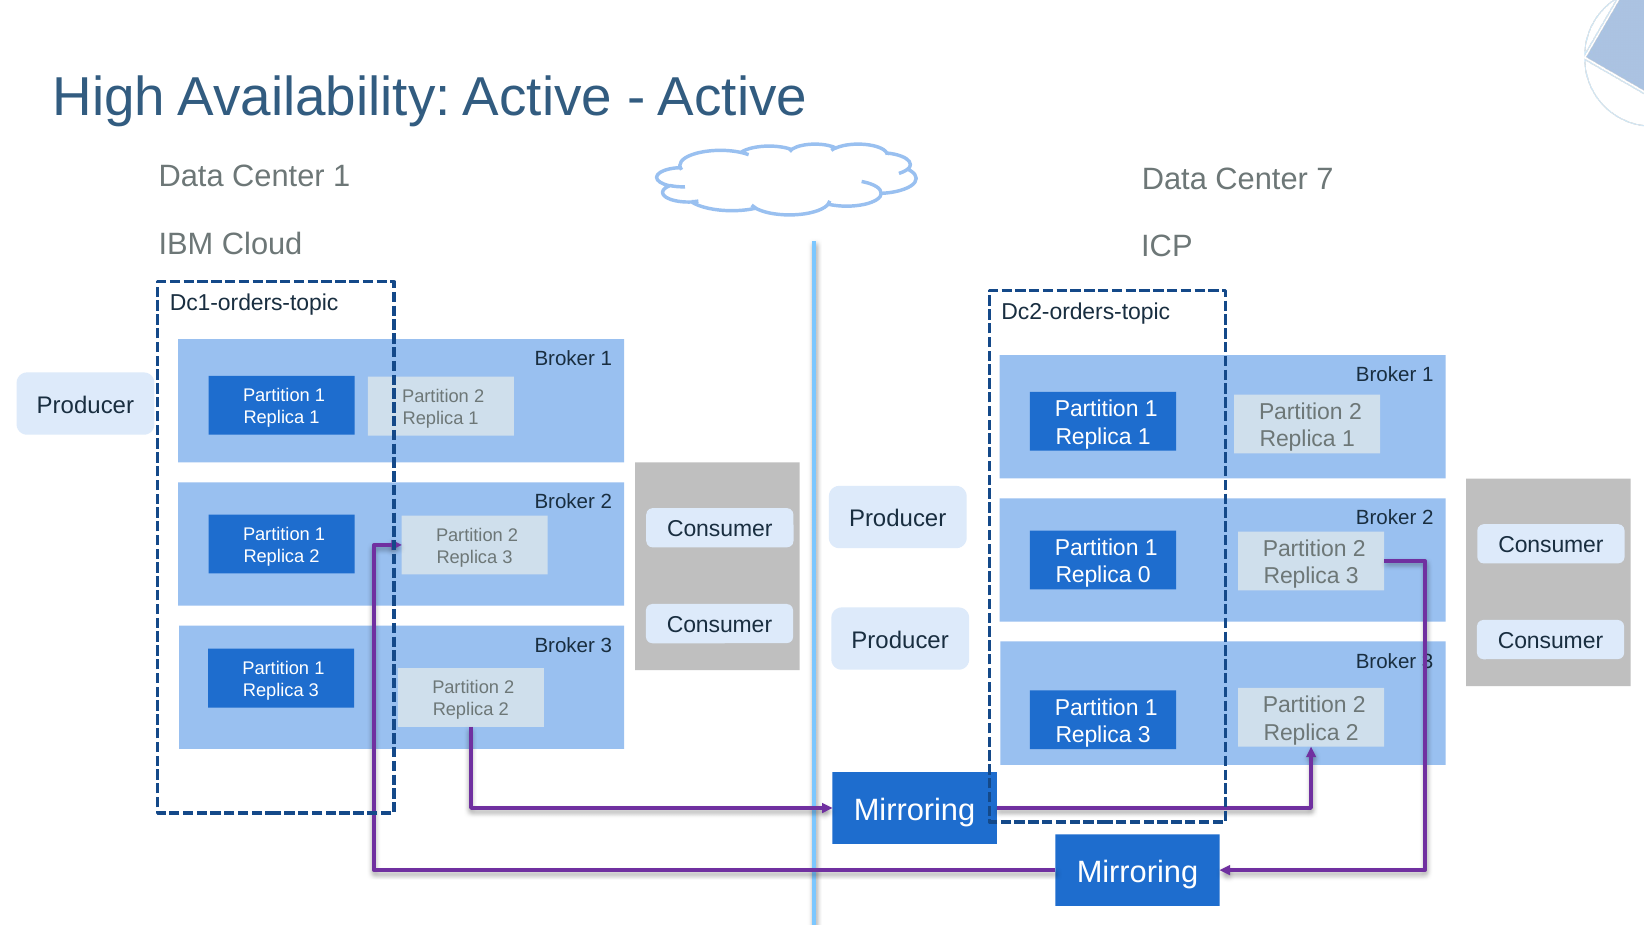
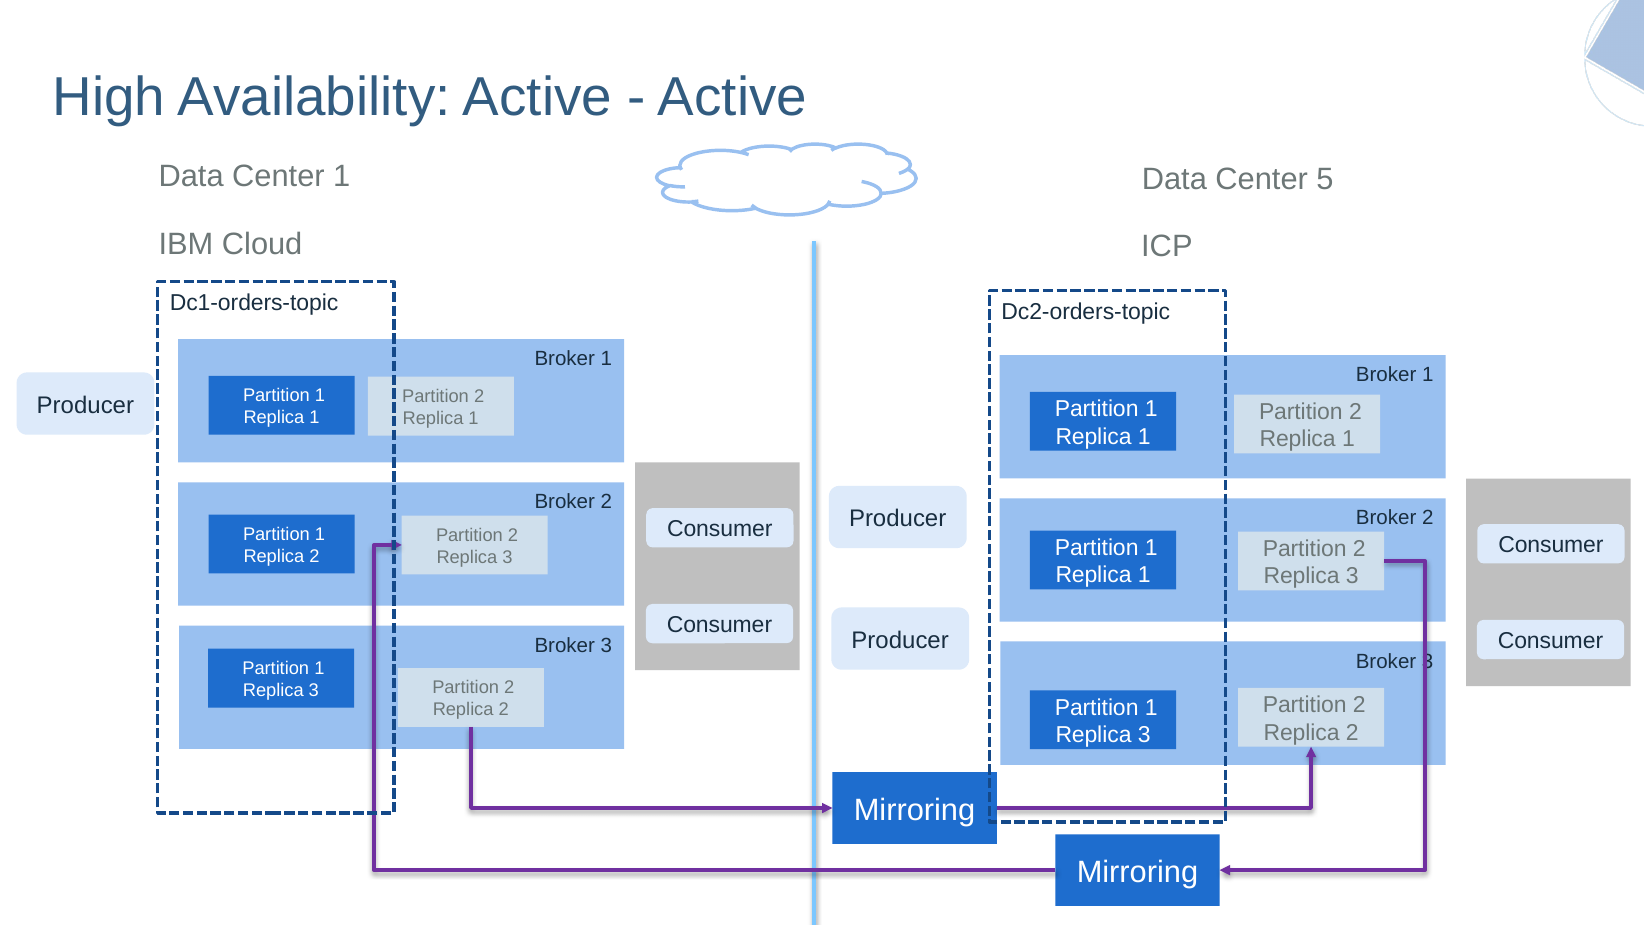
7: 7 -> 5 (1325, 179)
0: 0 -> 1 (1144, 575)
